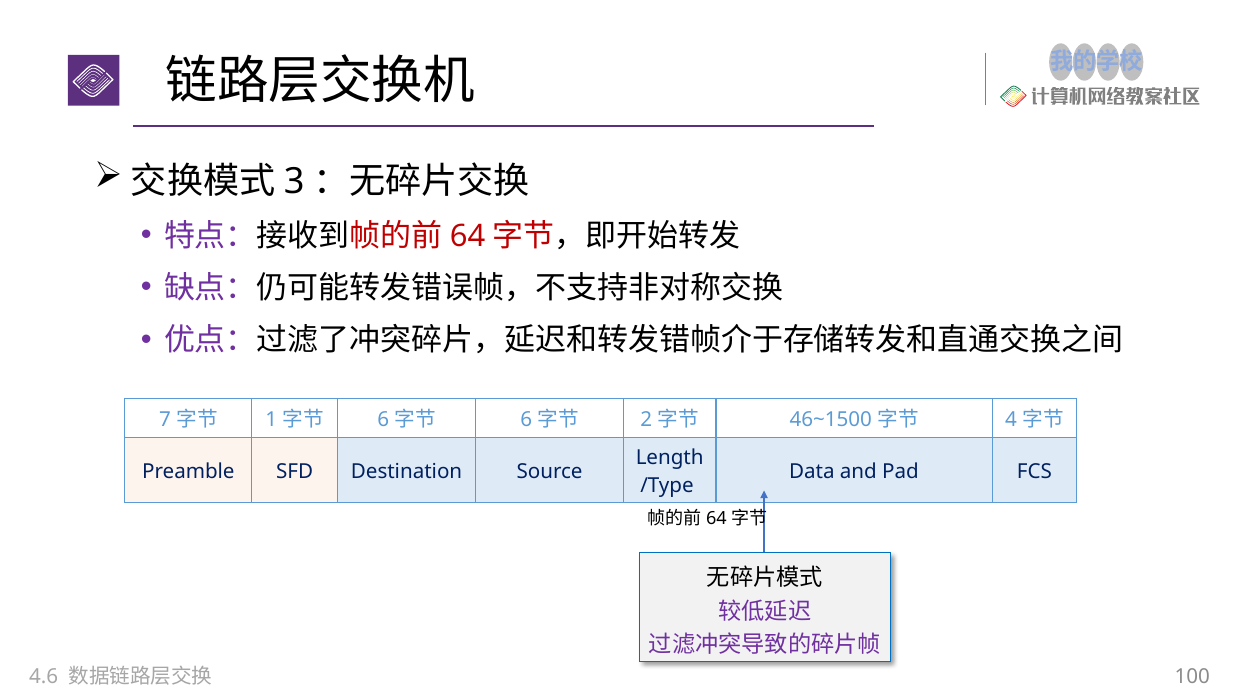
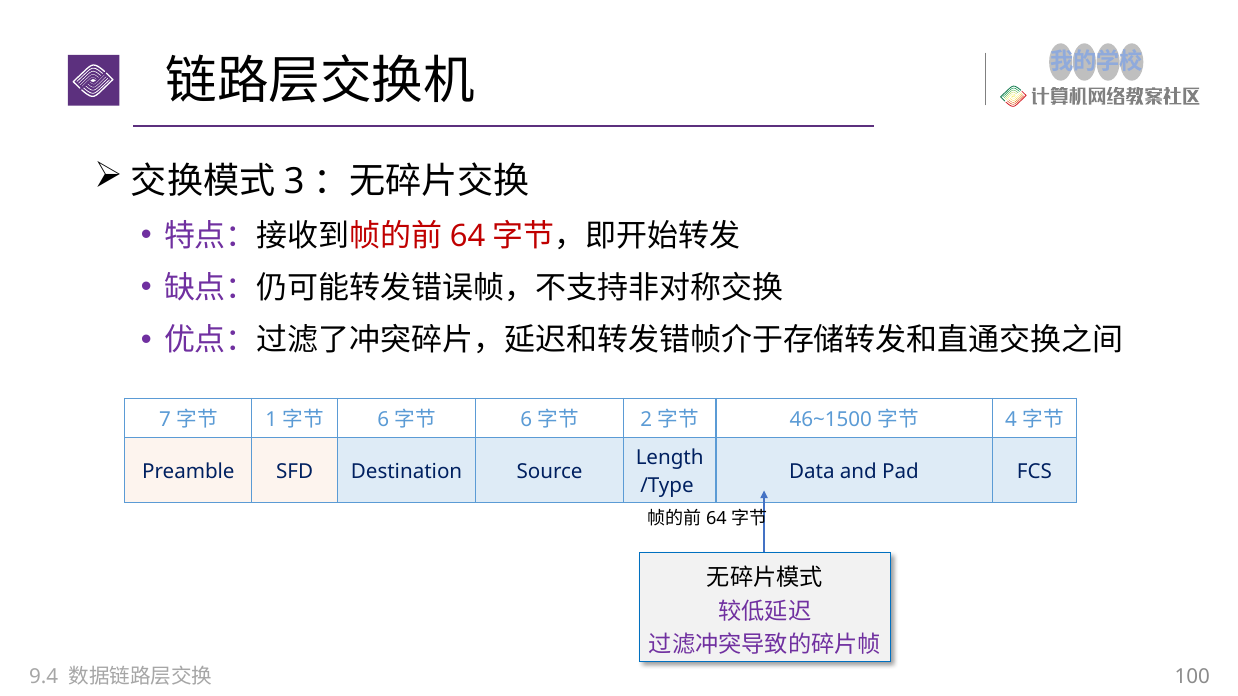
4.6: 4.6 -> 9.4 (44, 677)
